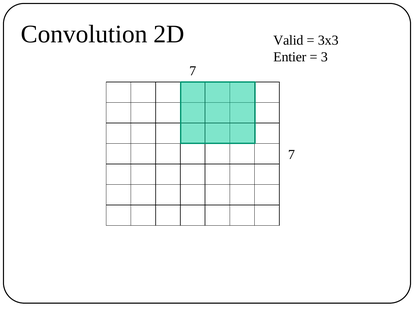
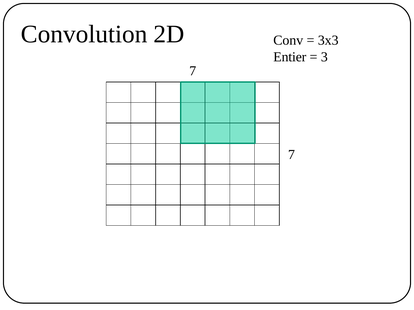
Valid: Valid -> Conv (288, 40)
